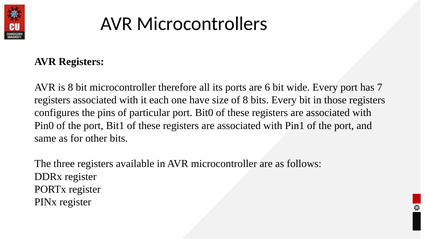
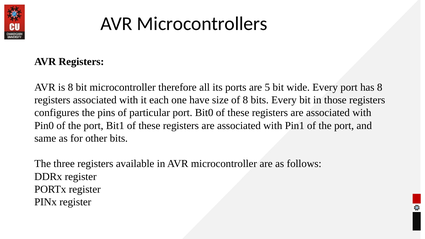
6: 6 -> 5 (267, 87)
has 7: 7 -> 8 (380, 87)
